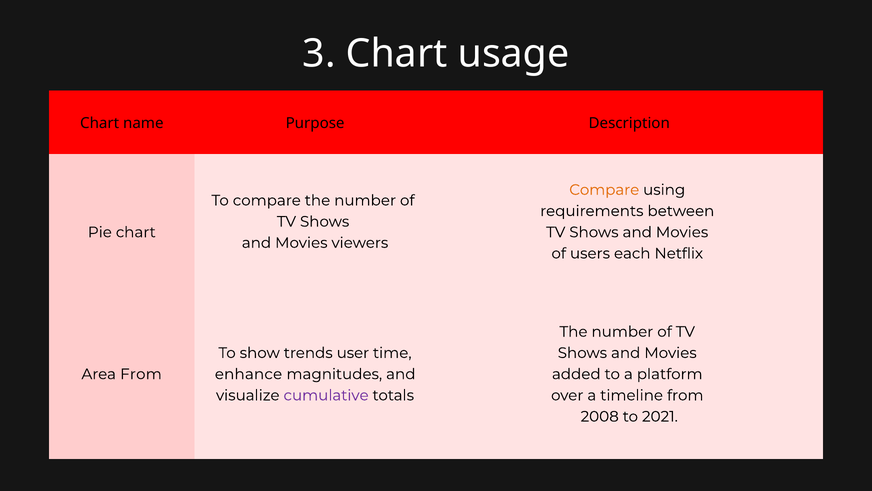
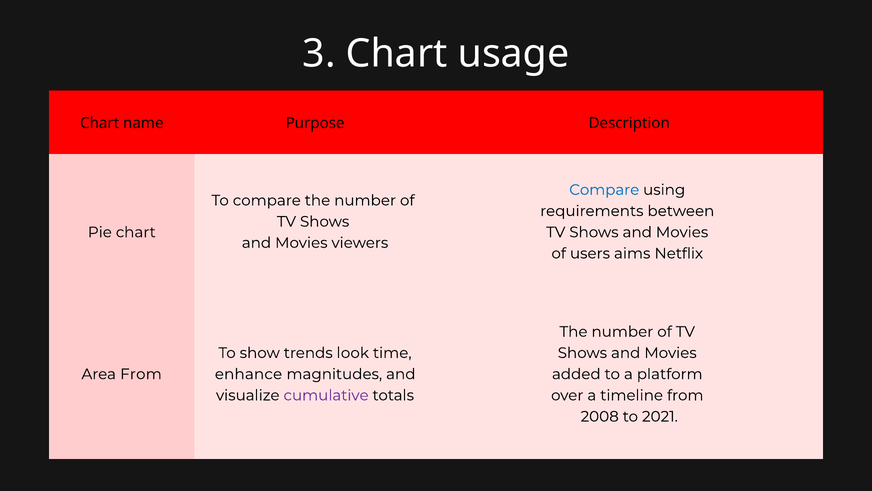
Compare colour: orange -> blue (604, 190)
each: each -> aims (632, 253)
user: user -> look (353, 353)
